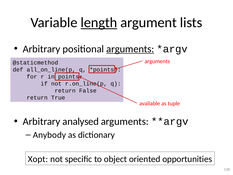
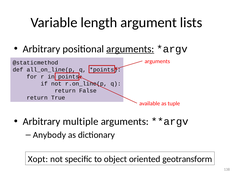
length underline: present -> none (99, 23)
analysed: analysed -> multiple (81, 121)
opportunities: opportunities -> geotransform (187, 159)
